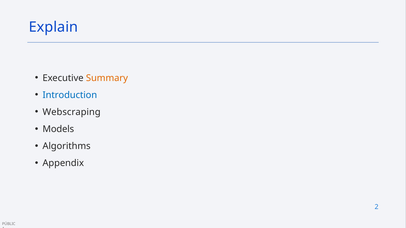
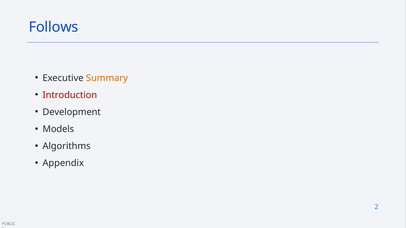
Explain: Explain -> Follows (54, 27)
Introduction colour: blue -> red (70, 95)
Webscraping: Webscraping -> Development (72, 112)
